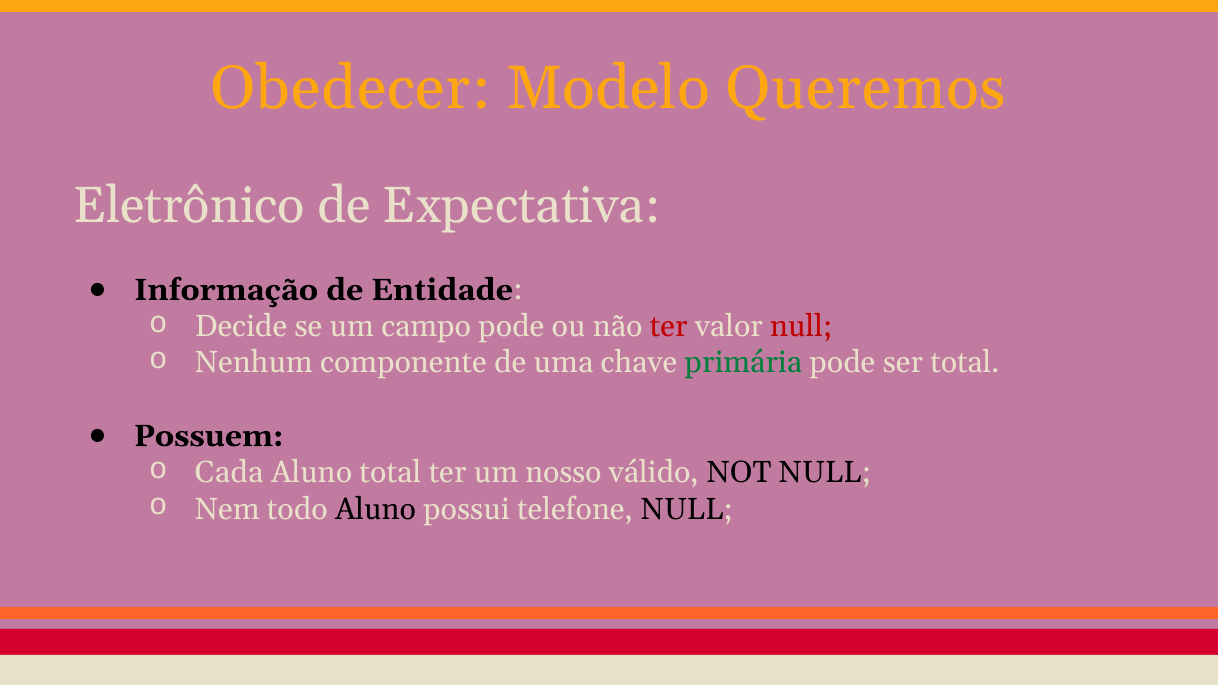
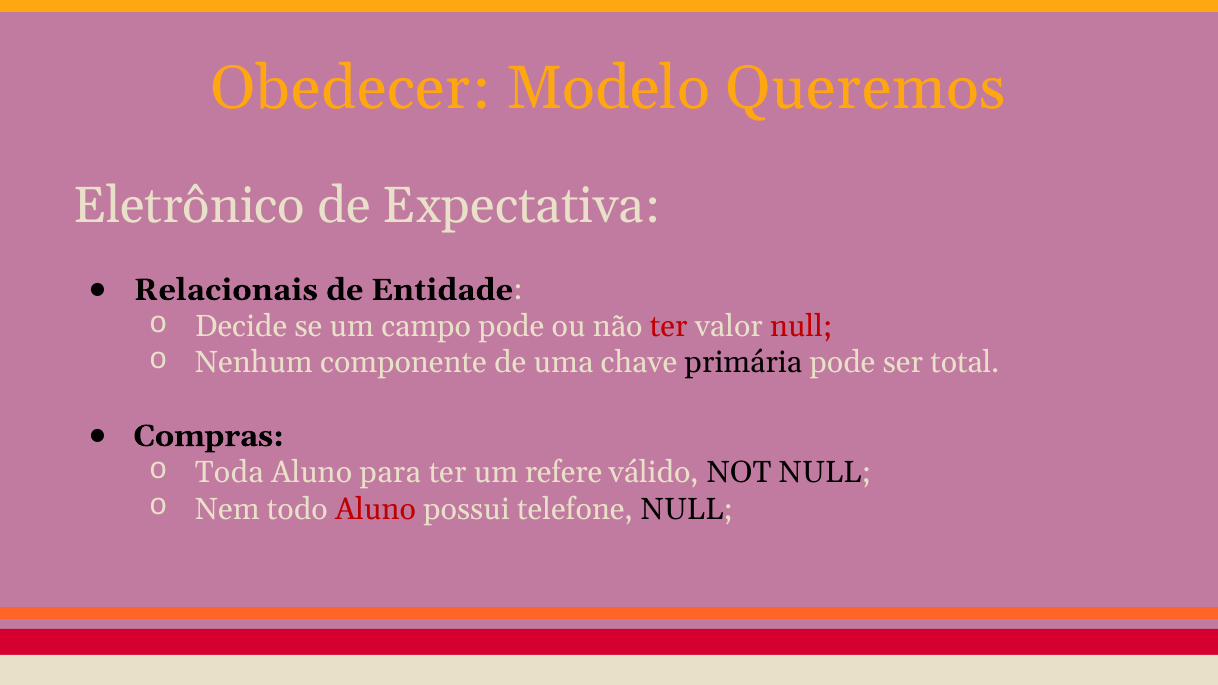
Informação: Informação -> Relacionais (226, 290)
primária colour: green -> black (743, 363)
Possuem: Possuem -> Compras (209, 436)
Cada: Cada -> Toda (229, 473)
Aluno total: total -> para (390, 473)
nosso: nosso -> refere (564, 473)
Aluno colour: black -> red (376, 509)
